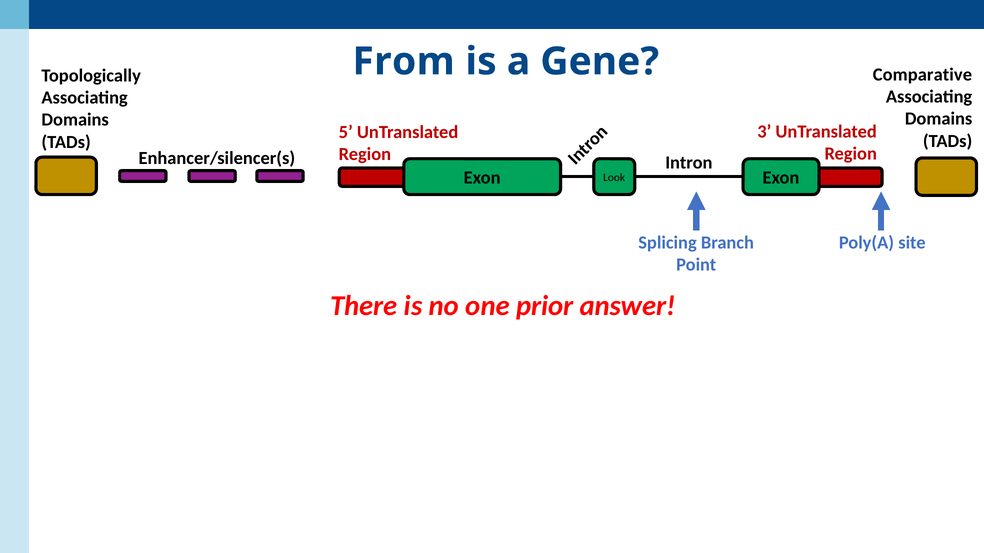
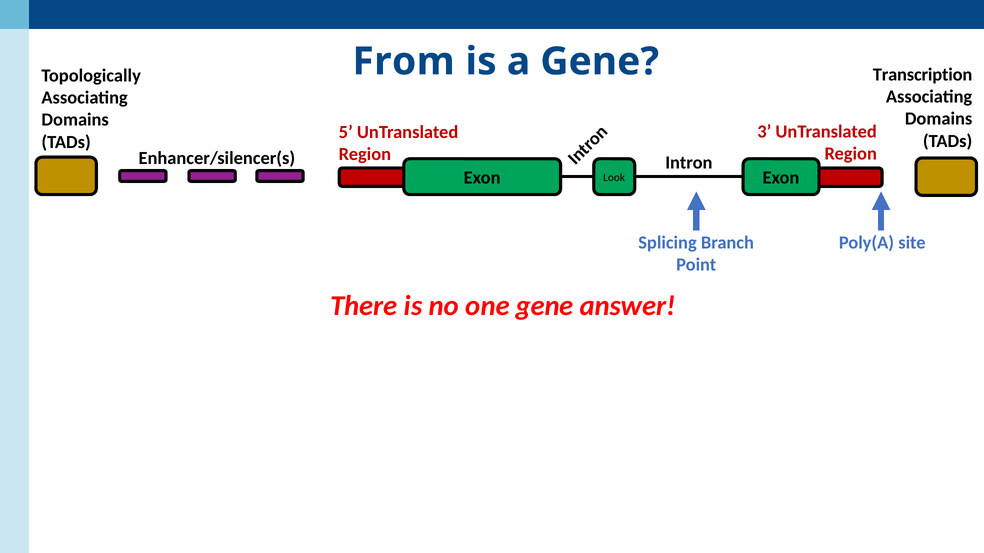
Comparative: Comparative -> Transcription (923, 75)
one prior: prior -> gene (545, 306)
